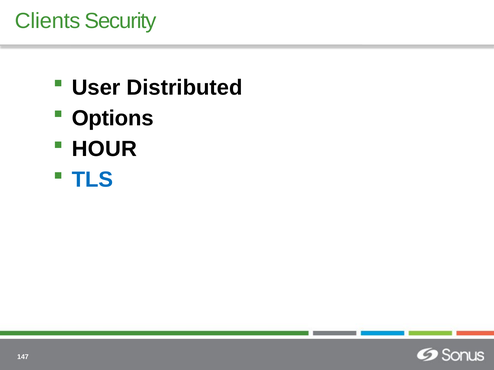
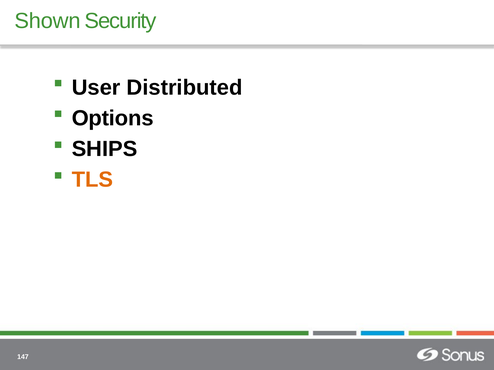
Clients: Clients -> Shown (48, 21)
HOUR: HOUR -> SHIPS (105, 149)
TLS colour: blue -> orange (92, 180)
